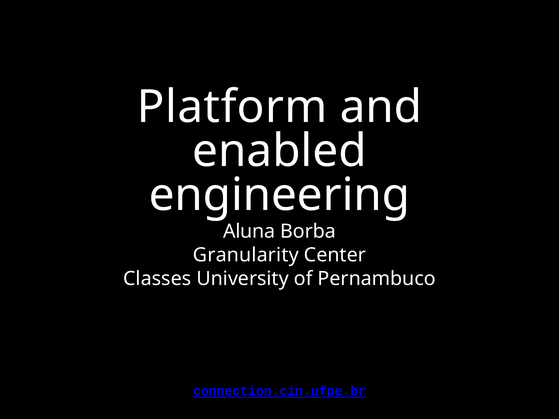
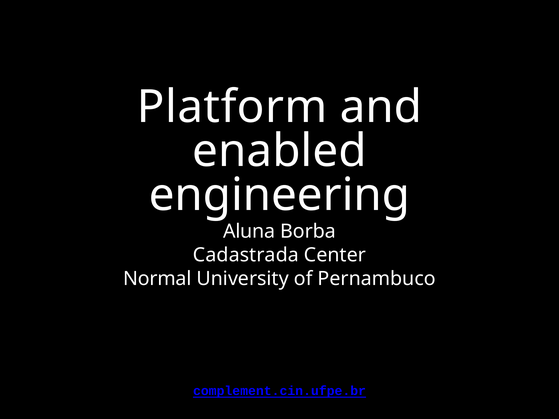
Granularity: Granularity -> Cadastrada (246, 255)
Classes: Classes -> Normal (157, 279)
connection.cin.ufpe.br: connection.cin.ufpe.br -> complement.cin.ufpe.br (280, 391)
